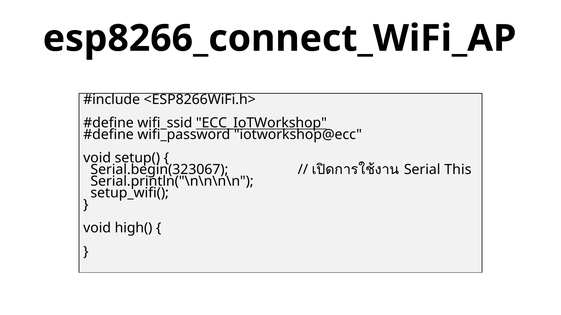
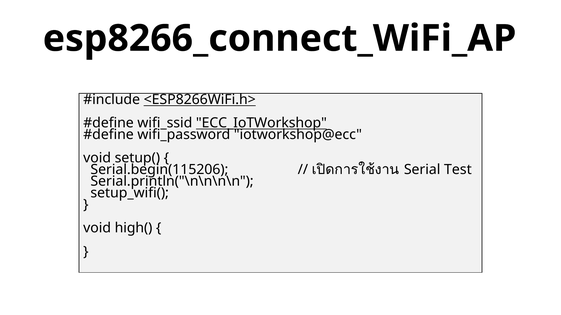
<ESP8266WiFi.h> underline: none -> present (200, 100)
Serial.begin(323067: Serial.begin(323067 -> Serial.begin(115206 (159, 170)
This: This -> Test (458, 170)
